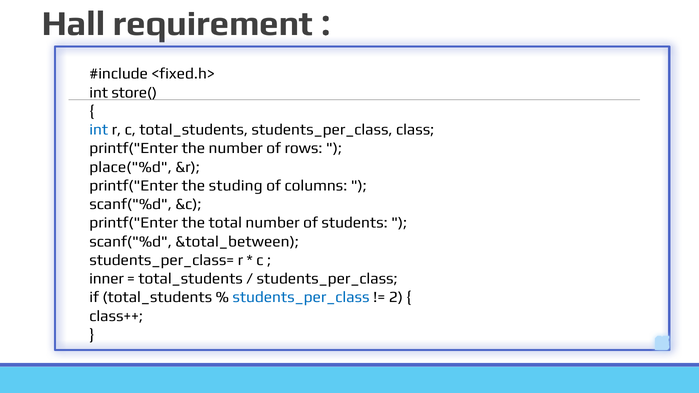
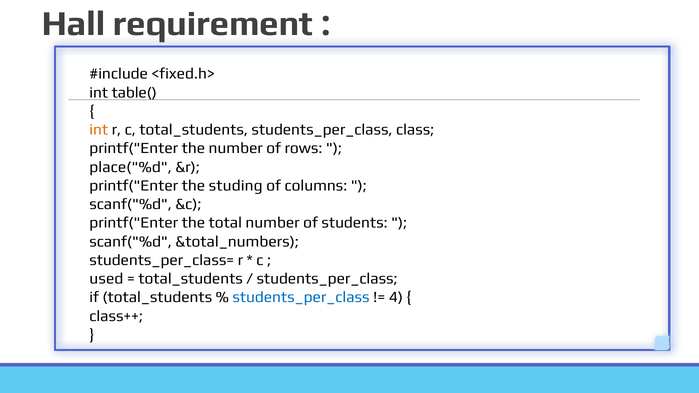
store(: store( -> table( (134, 92)
int colour: blue -> orange (99, 130)
&total_between: &total_between -> &total_numbers (237, 242)
inner: inner -> used (106, 279)
2: 2 -> 4 (396, 297)
